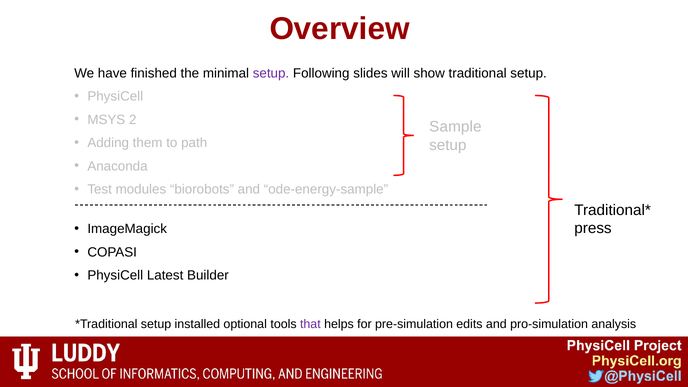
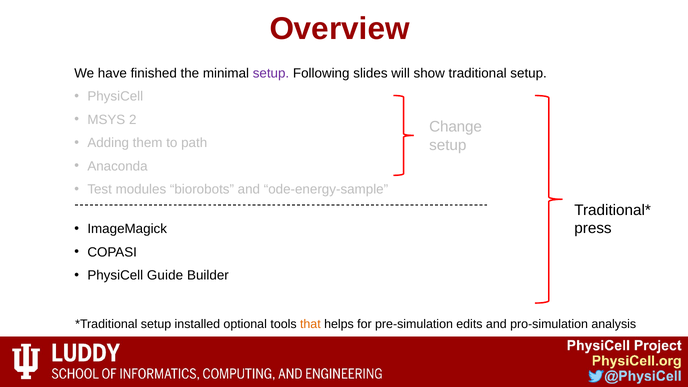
Sample: Sample -> Change (456, 127)
Latest: Latest -> Guide (165, 275)
that colour: purple -> orange (310, 324)
